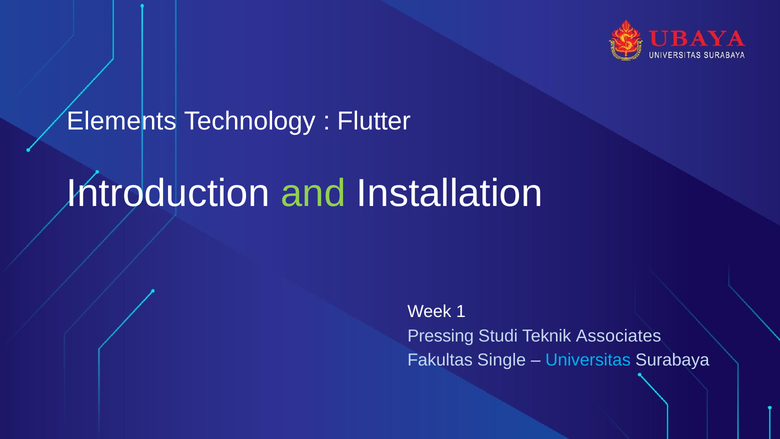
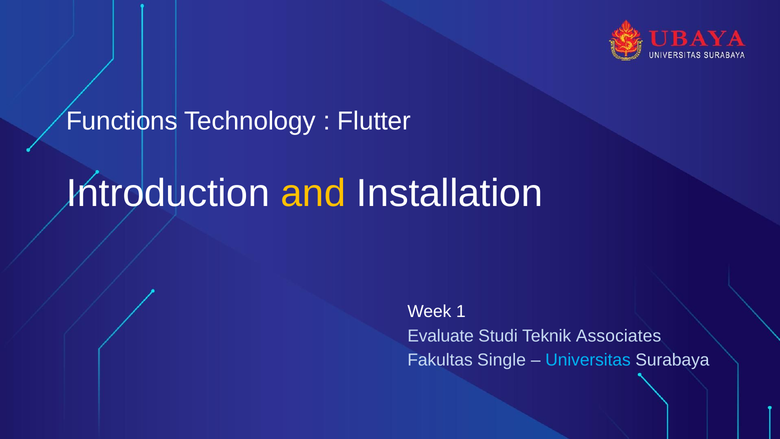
Elements: Elements -> Functions (122, 121)
and colour: light green -> yellow (313, 193)
Pressing: Pressing -> Evaluate (441, 336)
